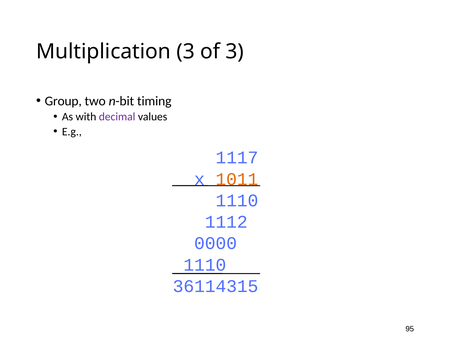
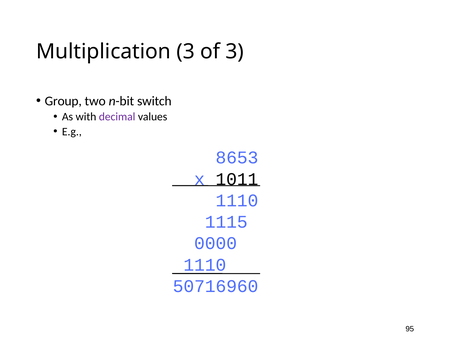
timing: timing -> switch (154, 101)
1117: 1117 -> 8653 (237, 158)
1011 colour: orange -> black (237, 179)
1112: 1112 -> 1115 (226, 222)
36114315: 36114315 -> 50716960 (216, 286)
